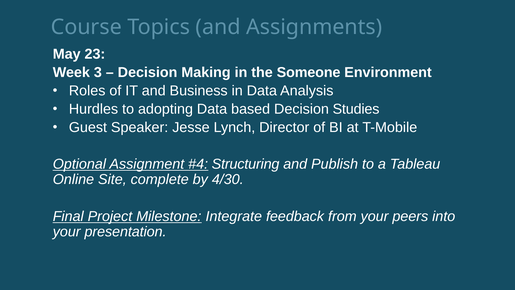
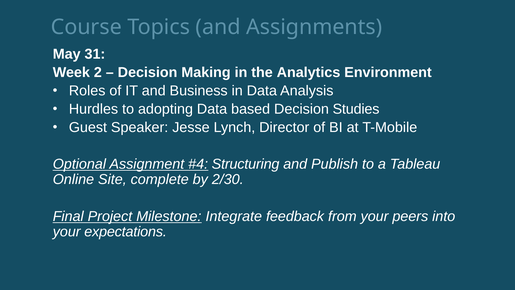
23: 23 -> 31 (95, 54)
3: 3 -> 2 (98, 72)
Someone: Someone -> Analytics (309, 72)
4/30: 4/30 -> 2/30 (228, 179)
presentation: presentation -> expectations (126, 232)
